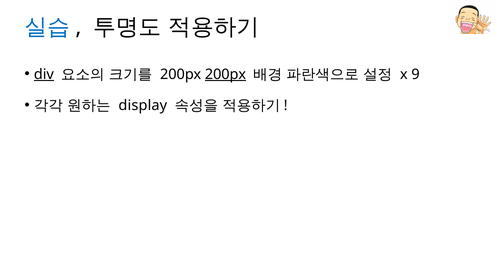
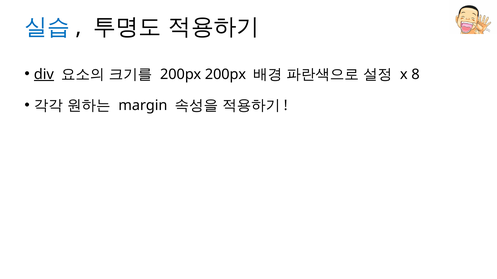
200px underline: present -> none (225, 74)
9: 9 -> 8 (415, 74)
display: display -> margin (143, 106)
